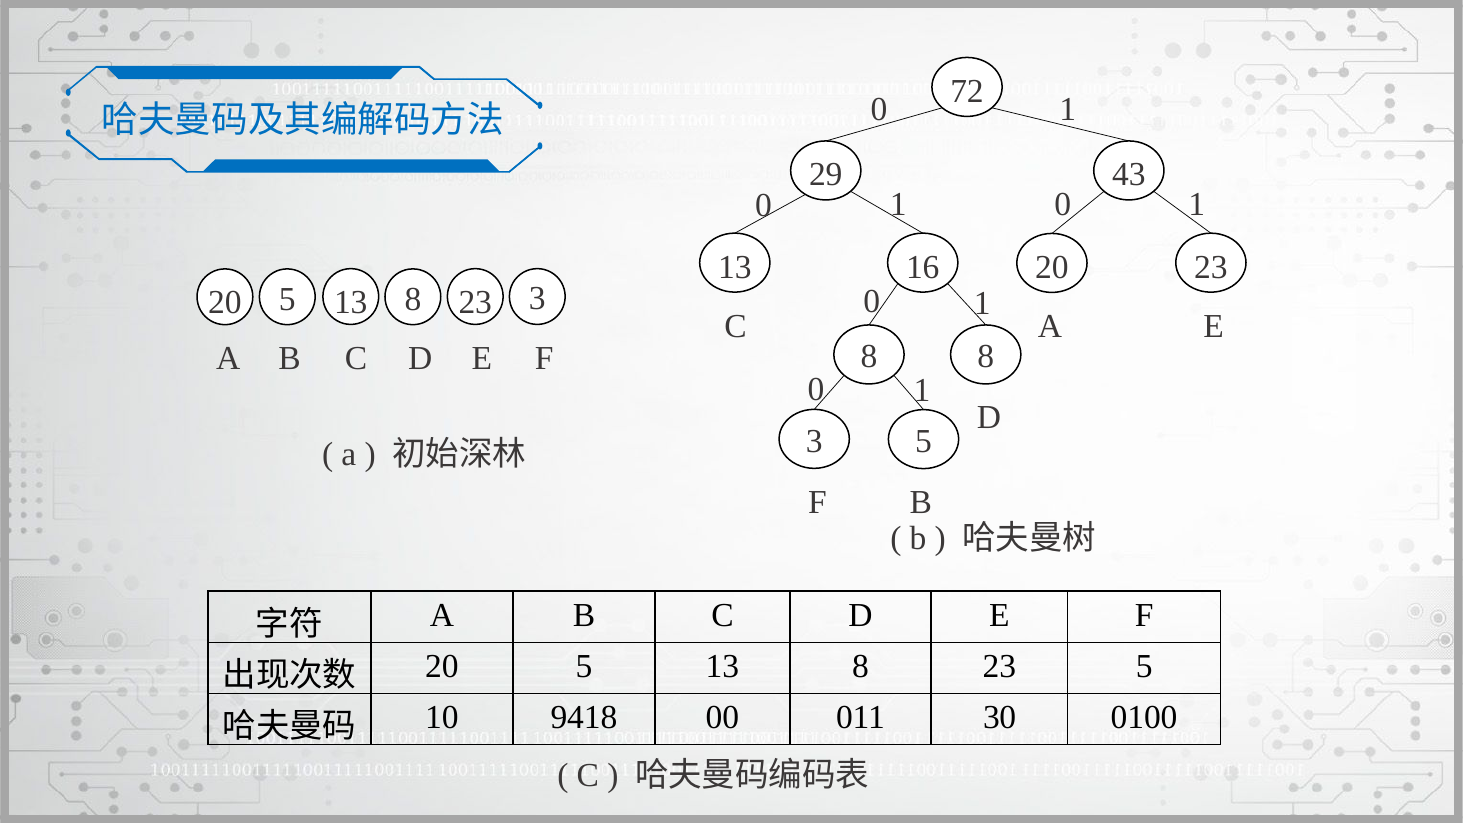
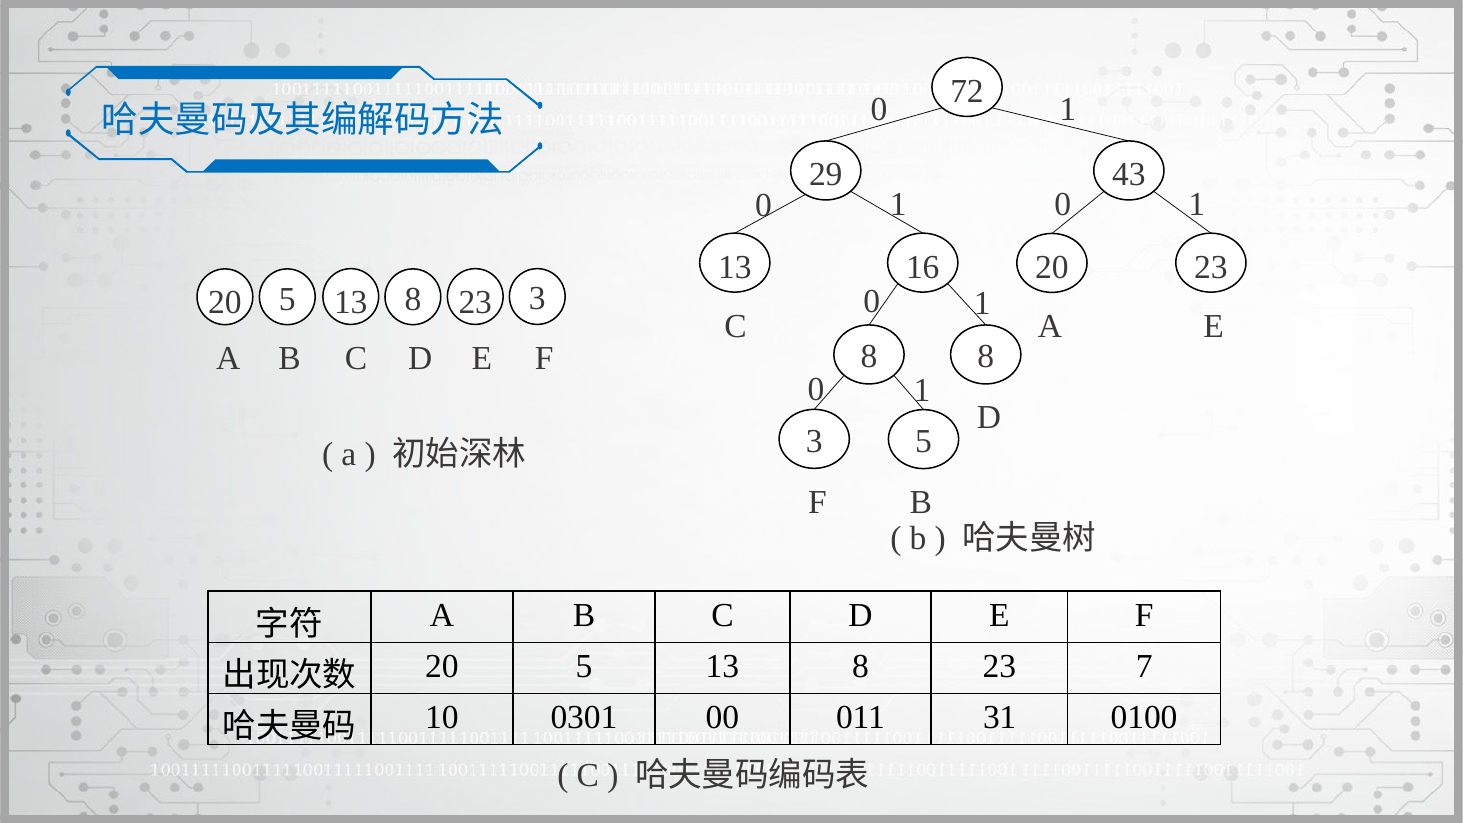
23 5: 5 -> 7 (1144, 666)
9418: 9418 -> 0301 (584, 718)
30: 30 -> 31 (1000, 718)
